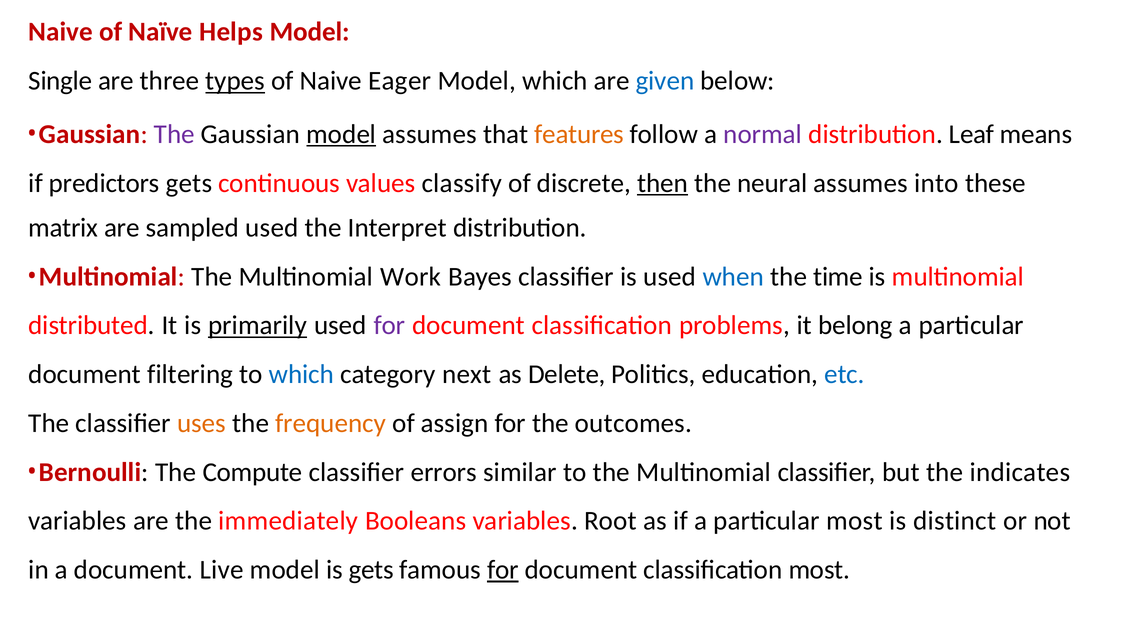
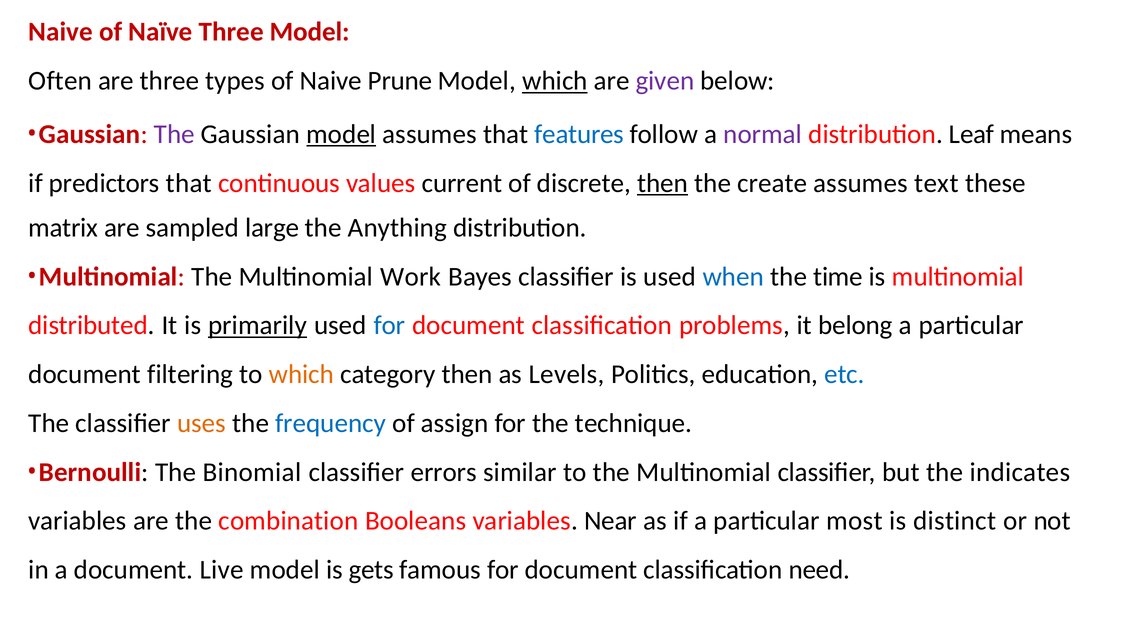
Naïve Helps: Helps -> Three (231, 32)
Single: Single -> Often (60, 81)
types underline: present -> none (235, 81)
Eager: Eager -> Prune (400, 81)
which underline: none -> present (555, 81)
given colour: blue -> purple (665, 81)
features colour: orange -> blue (579, 134)
predictors gets: gets -> that (189, 183)
classify: classify -> current (462, 183)
neural: neural -> create (772, 183)
into: into -> text (936, 183)
sampled used: used -> large (272, 227)
Interpret: Interpret -> Anything (397, 227)
for colour: purple -> blue (390, 325)
which colour: blue -> orange (301, 374)
category next: next -> then (467, 374)
Delete: Delete -> Levels (567, 374)
frequency colour: orange -> blue (331, 423)
outcomes: outcomes -> technique (634, 423)
Compute: Compute -> Binomial (252, 472)
immediately: immediately -> combination (288, 520)
Root: Root -> Near (611, 520)
for underline: present -> none (503, 569)
classification most: most -> need (819, 569)
